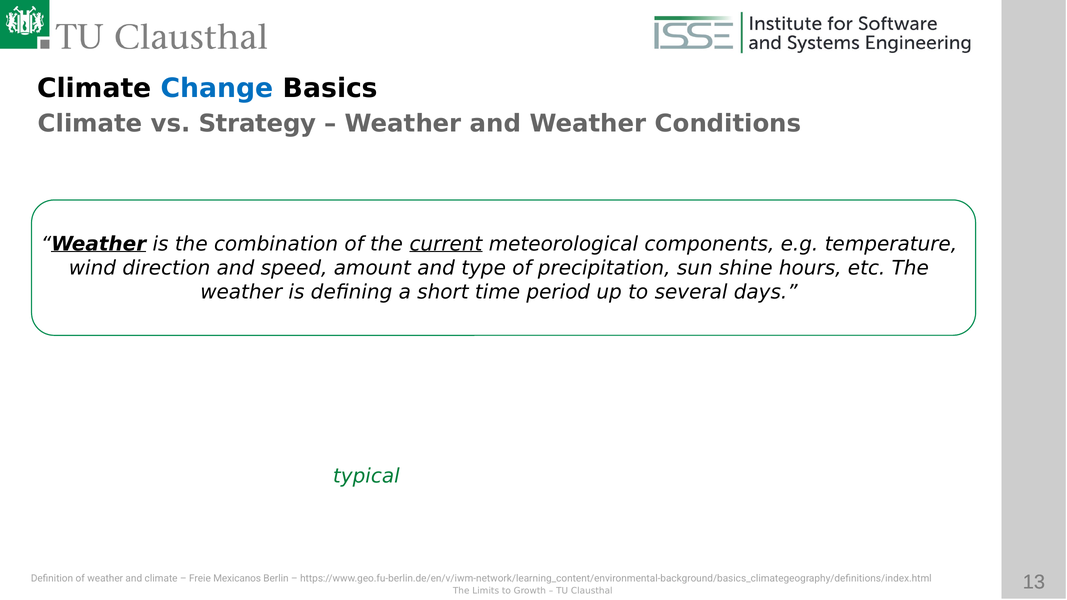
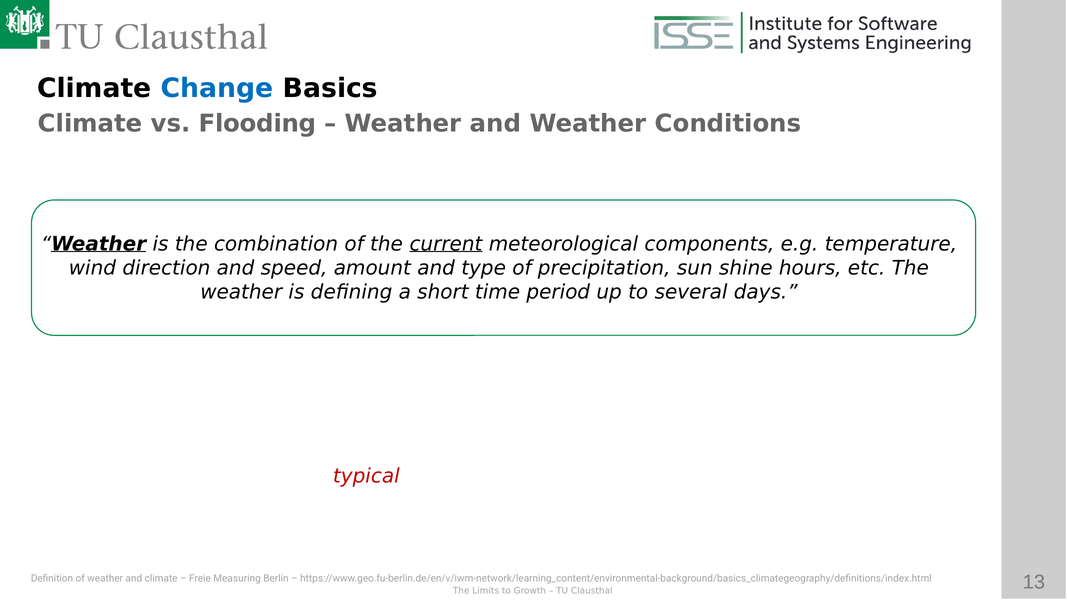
Strategy: Strategy -> Flooding (257, 124)
typical colour: green -> red (366, 476)
Mexicanos: Mexicanos -> Measuring (237, 579)
